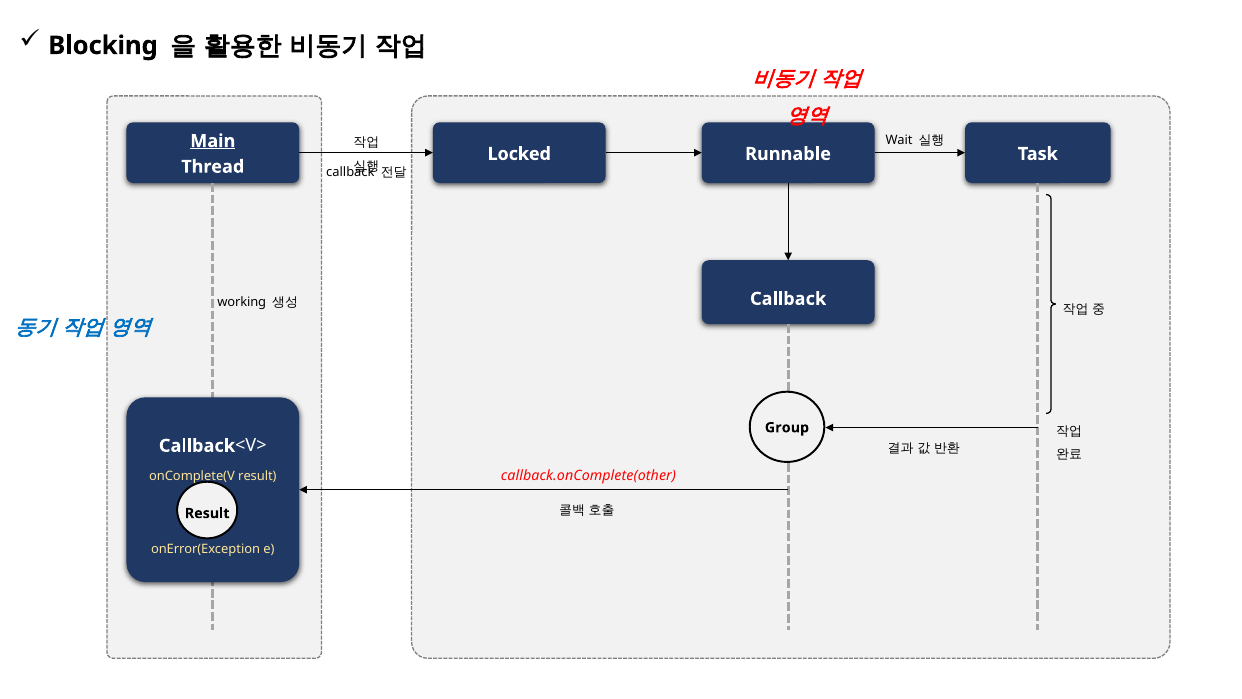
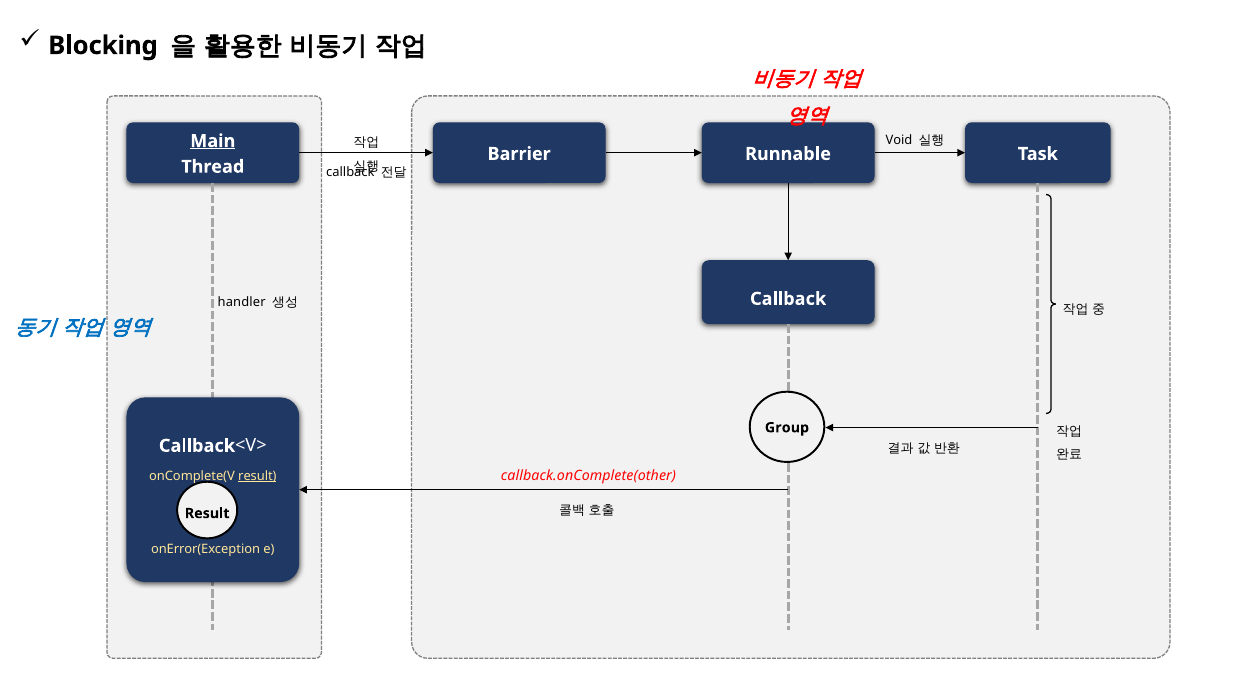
Wait: Wait -> Void (899, 141)
Locked: Locked -> Barrier (519, 154)
working: working -> handler (242, 302)
result underline: none -> present (257, 476)
